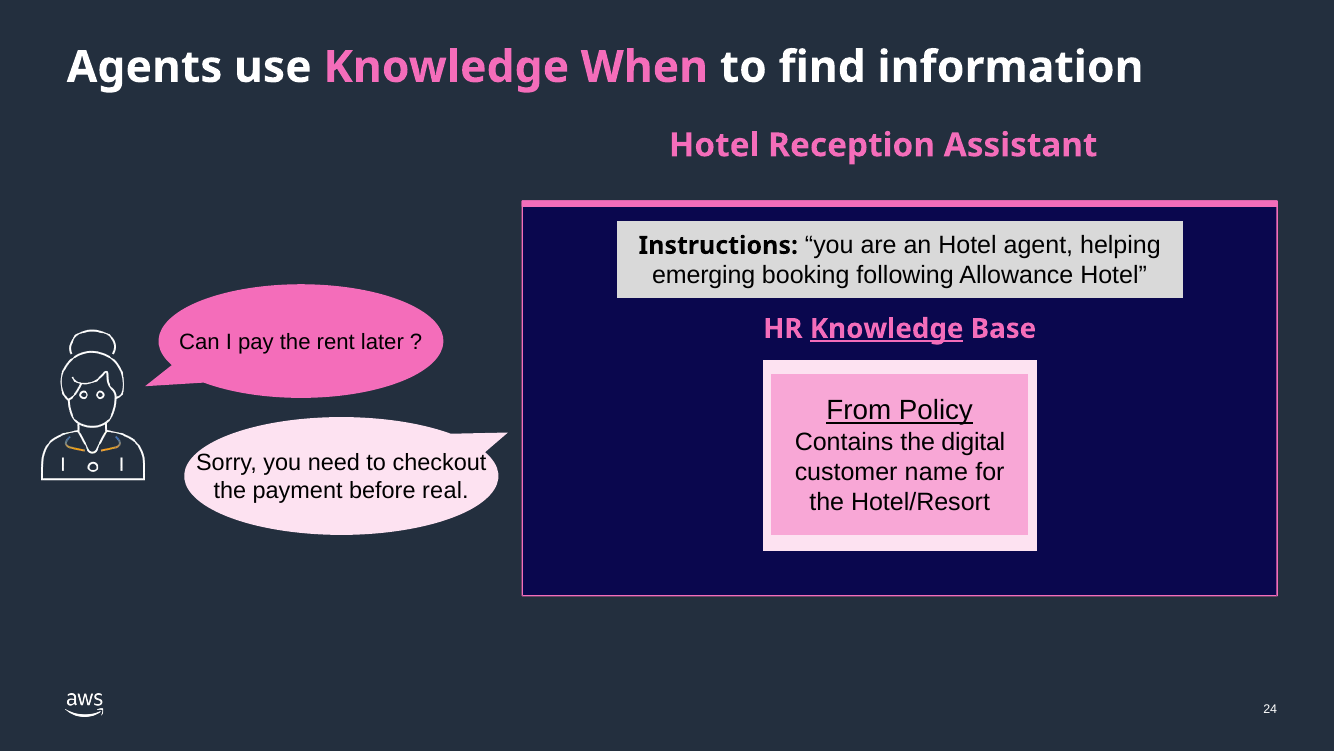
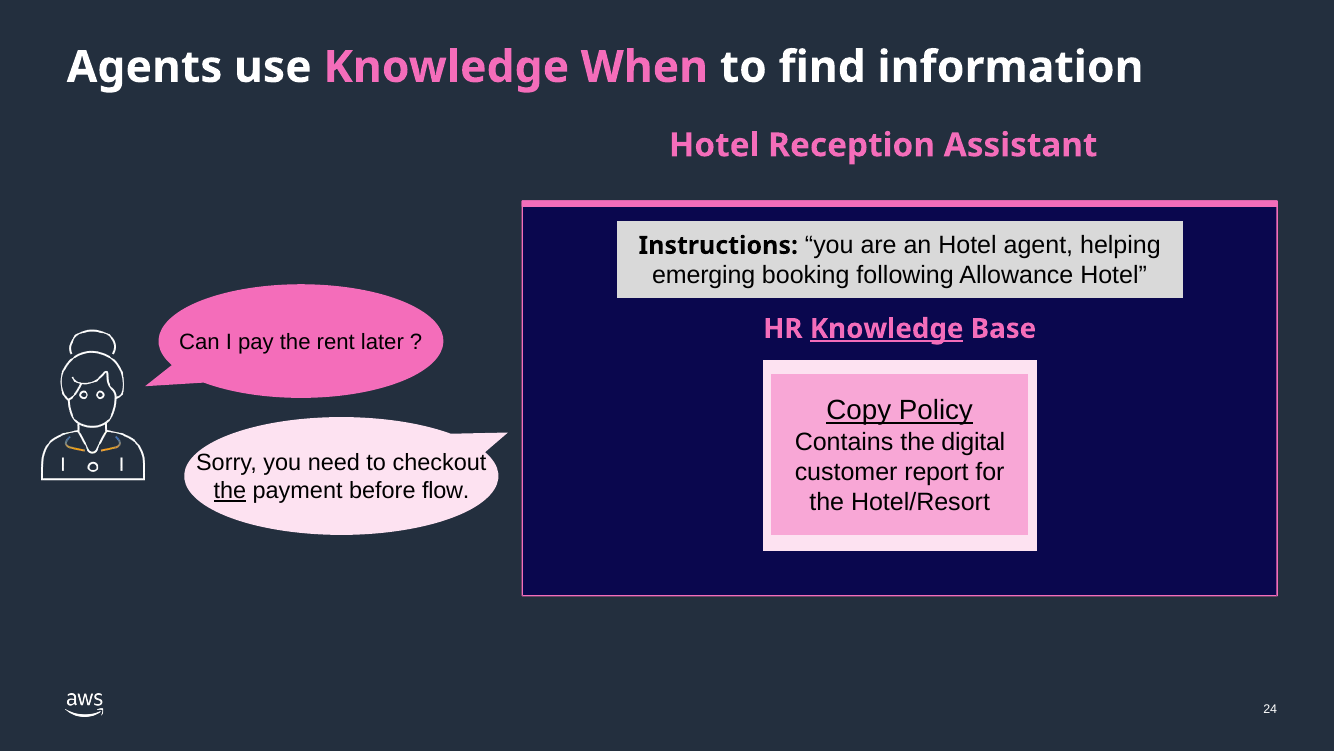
From: From -> Copy (859, 410)
name: name -> report (937, 472)
the underline: none -> present (230, 491)
real: real -> flow (446, 491)
